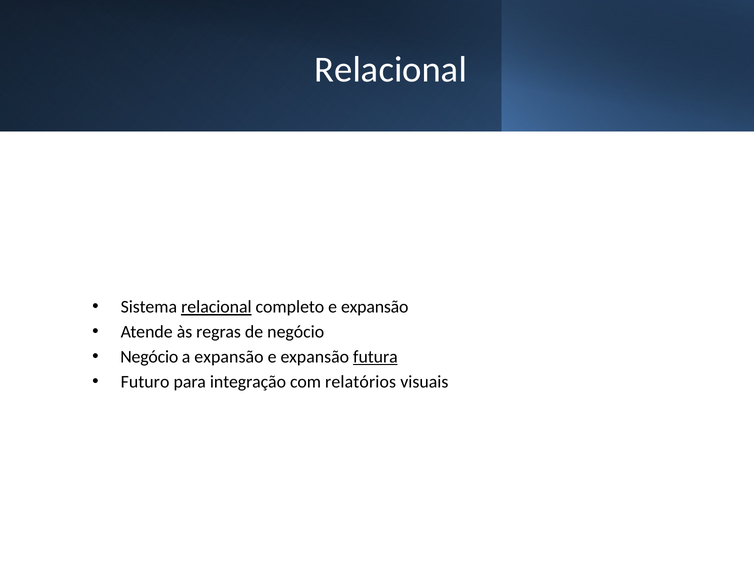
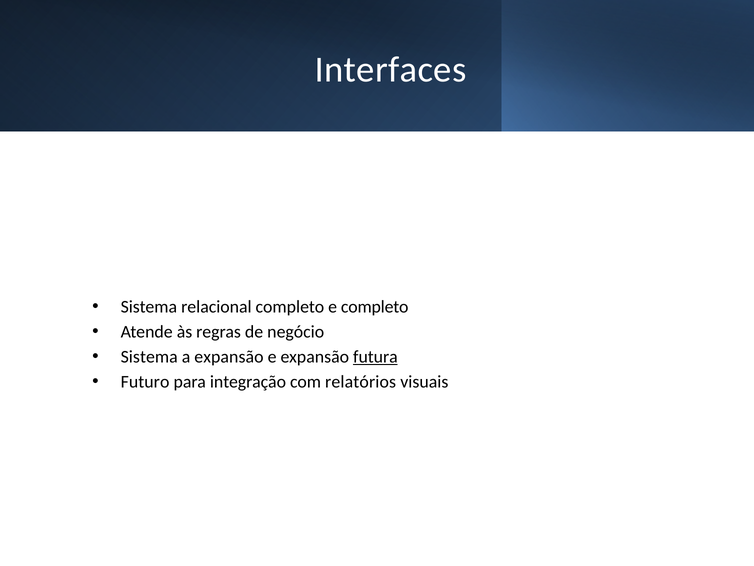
Relacional: Relacional -> Interfaces (391, 69)
relacional underline: present -> none (216, 307)
completo e expansão: expansão -> completo (375, 307)
Negócio: Negócio -> Sistema (149, 357)
